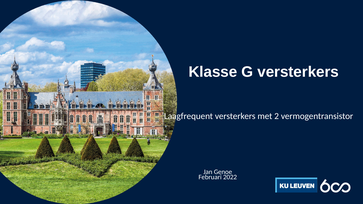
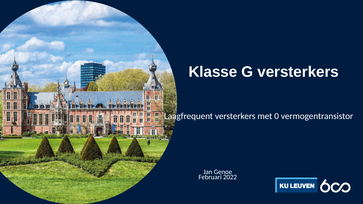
2: 2 -> 0 (277, 116)
